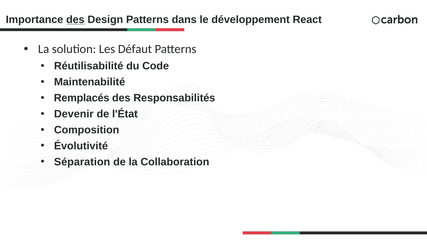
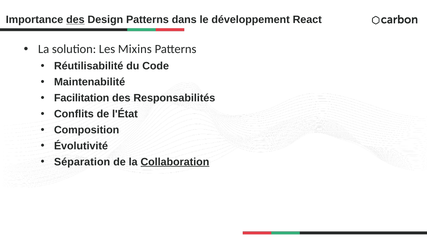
Défaut: Défaut -> Mixins (135, 49)
Remplacés: Remplacés -> Facilitation (82, 98)
Devenir: Devenir -> Conflits (74, 114)
Collaboration underline: none -> present (175, 162)
